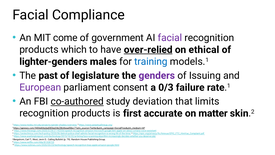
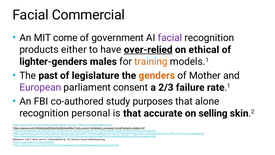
Compliance: Compliance -> Commercial (88, 15)
which: which -> either (74, 50)
training colour: blue -> orange (151, 61)
genders colour: purple -> orange (157, 75)
Issuing: Issuing -> Mother (205, 75)
0/3: 0/3 -> 2/3 (166, 87)
co-authored underline: present -> none (77, 101)
deviation: deviation -> purposes (153, 101)
limits: limits -> alone (207, 101)
products: products -> personal (91, 113)
is first: first -> that (132, 113)
matter: matter -> selling (213, 113)
